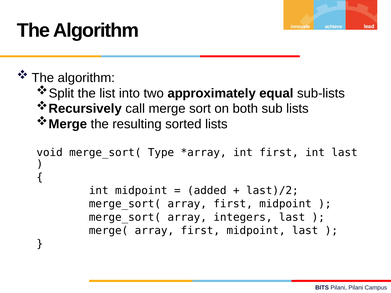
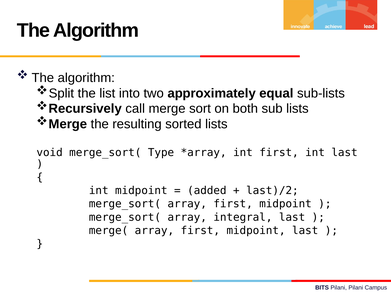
integers: integers -> integral (243, 217)
